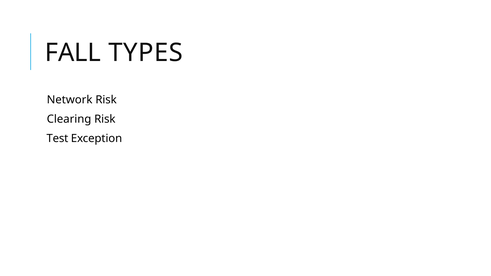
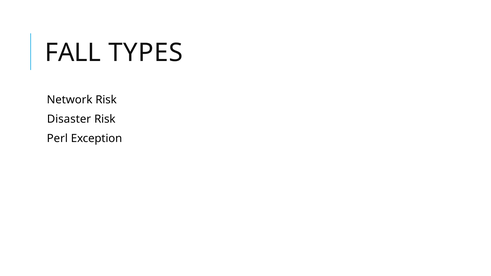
Clearing: Clearing -> Disaster (69, 119)
Test: Test -> Perl (57, 139)
